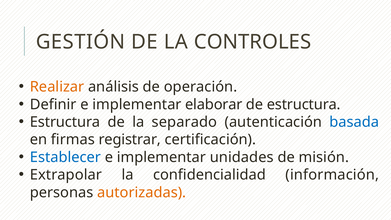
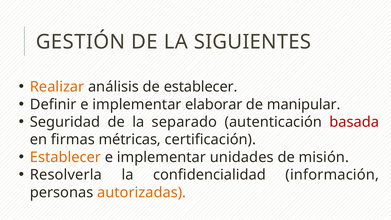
CONTROLES: CONTROLES -> SIGUIENTES (252, 42)
de operación: operación -> establecer (201, 87)
de estructura: estructura -> manipular (304, 104)
Estructura: Estructura -> Seguridad (65, 122)
basada colour: blue -> red (354, 122)
registrar: registrar -> métricas (130, 140)
Establecer colour: blue -> orange (65, 157)
Extrapolar: Extrapolar -> Resolverla (66, 175)
